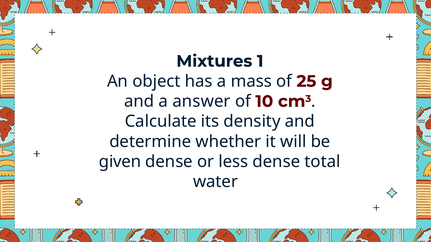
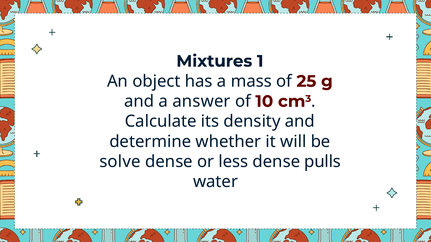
given: given -> solve (120, 162)
total: total -> pulls (323, 162)
